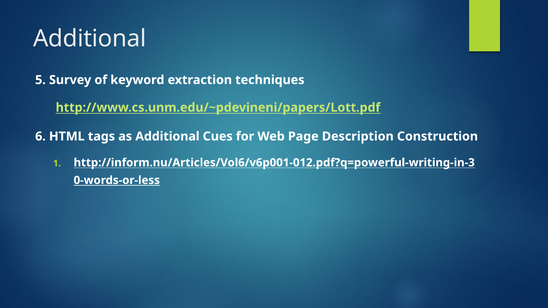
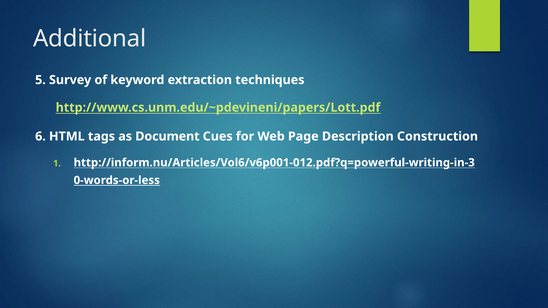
as Additional: Additional -> Document (167, 136)
